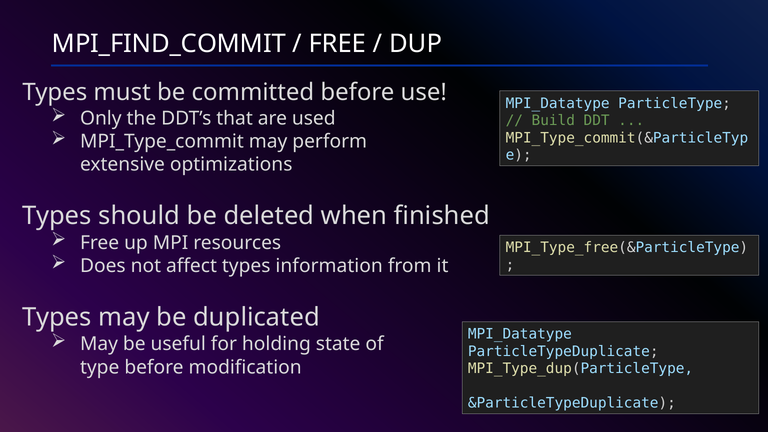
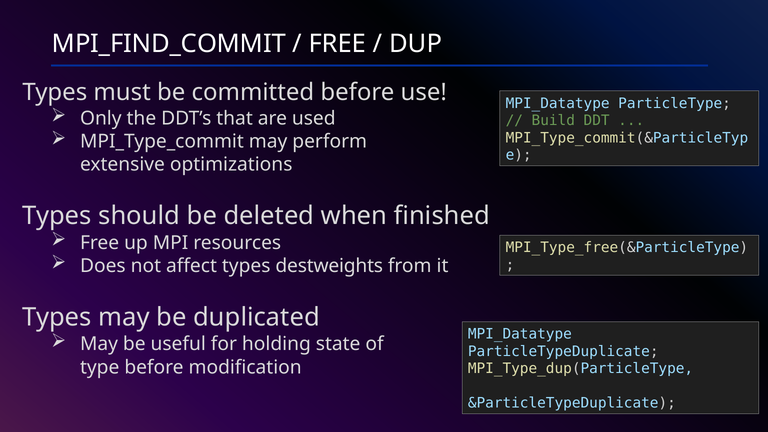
information: information -> destweights (329, 266)
